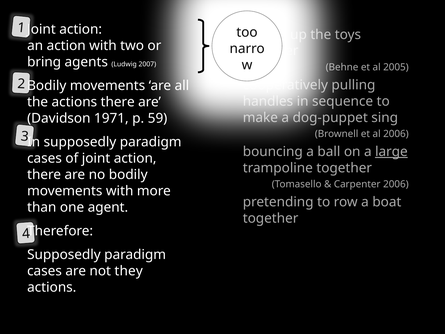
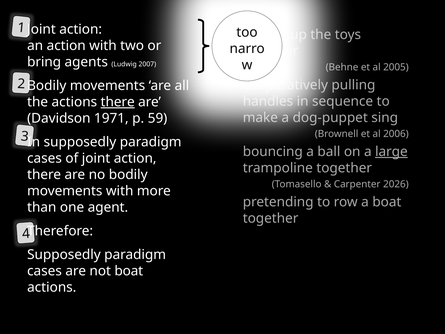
there underline: none -> present (118, 102)
Carpenter 2006: 2006 -> 2026 (396, 184)
not they: they -> boat (129, 271)
